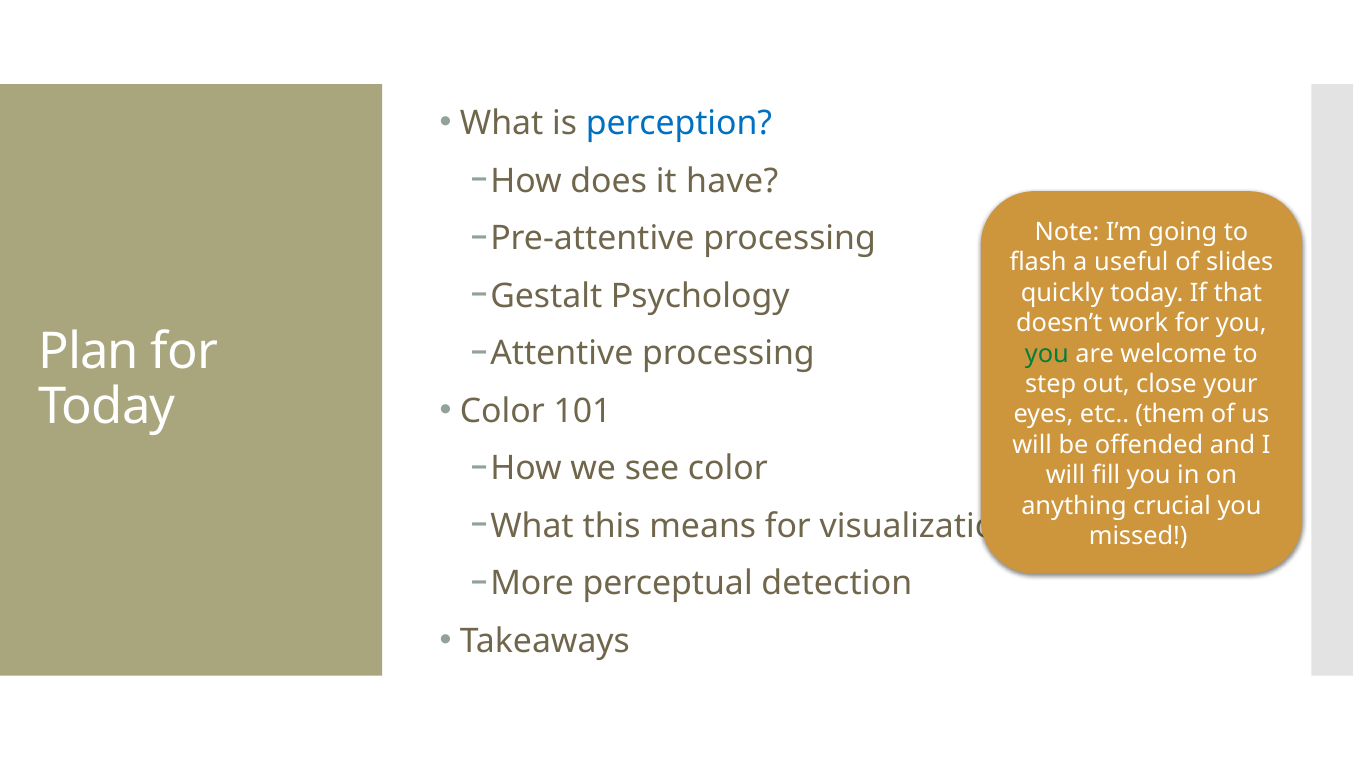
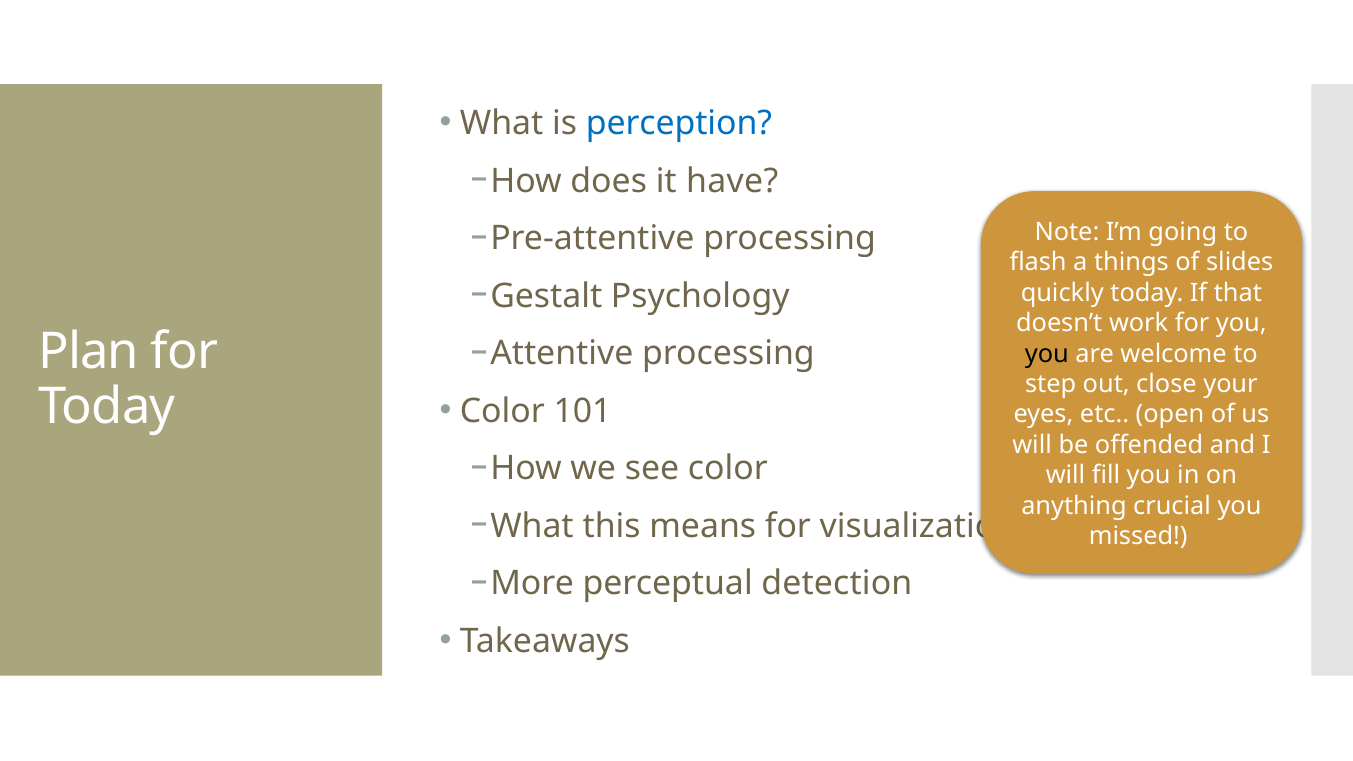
useful: useful -> things (1131, 262)
you colour: green -> black (1047, 354)
them: them -> open (1170, 415)
